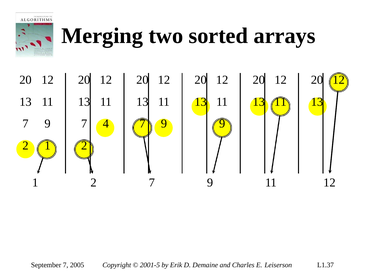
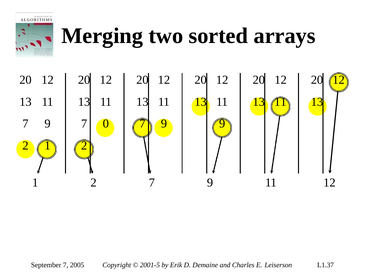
4: 4 -> 0 (106, 124)
